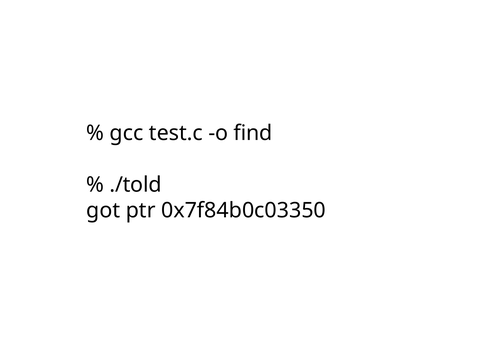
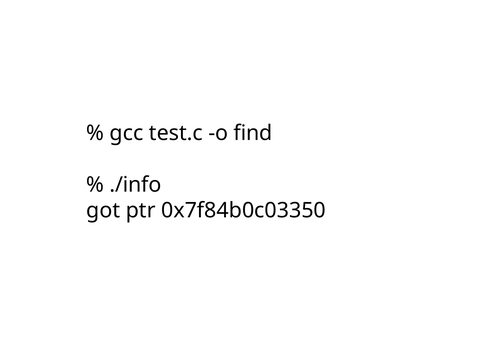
./told: ./told -> ./info (136, 184)
